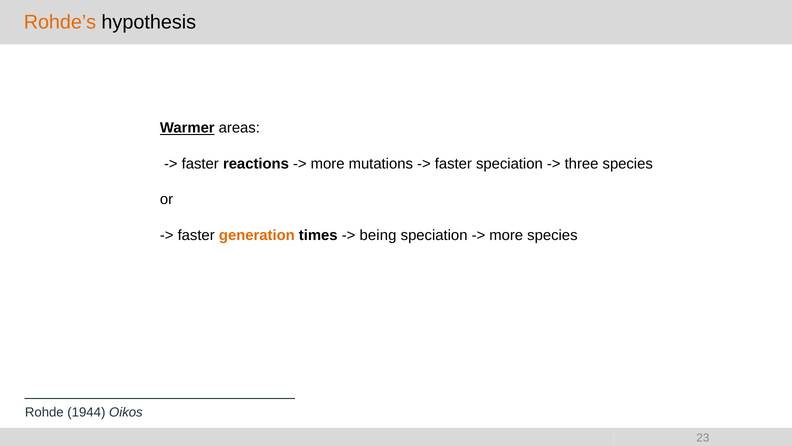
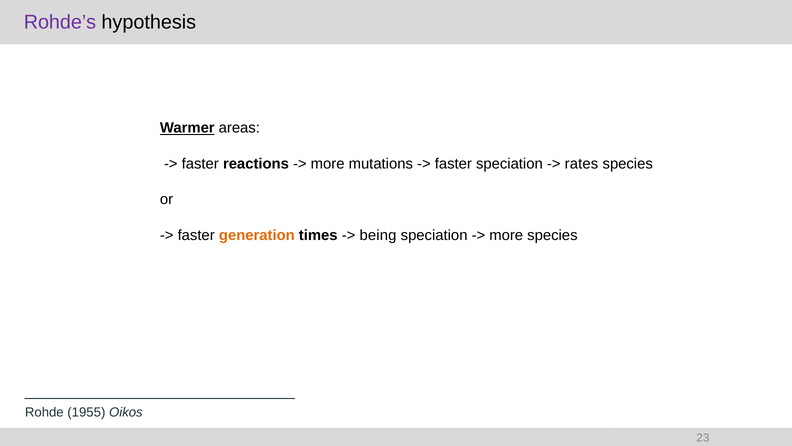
Rohde’s colour: orange -> purple (60, 22)
three: three -> rates (581, 164)
1944: 1944 -> 1955 (86, 412)
